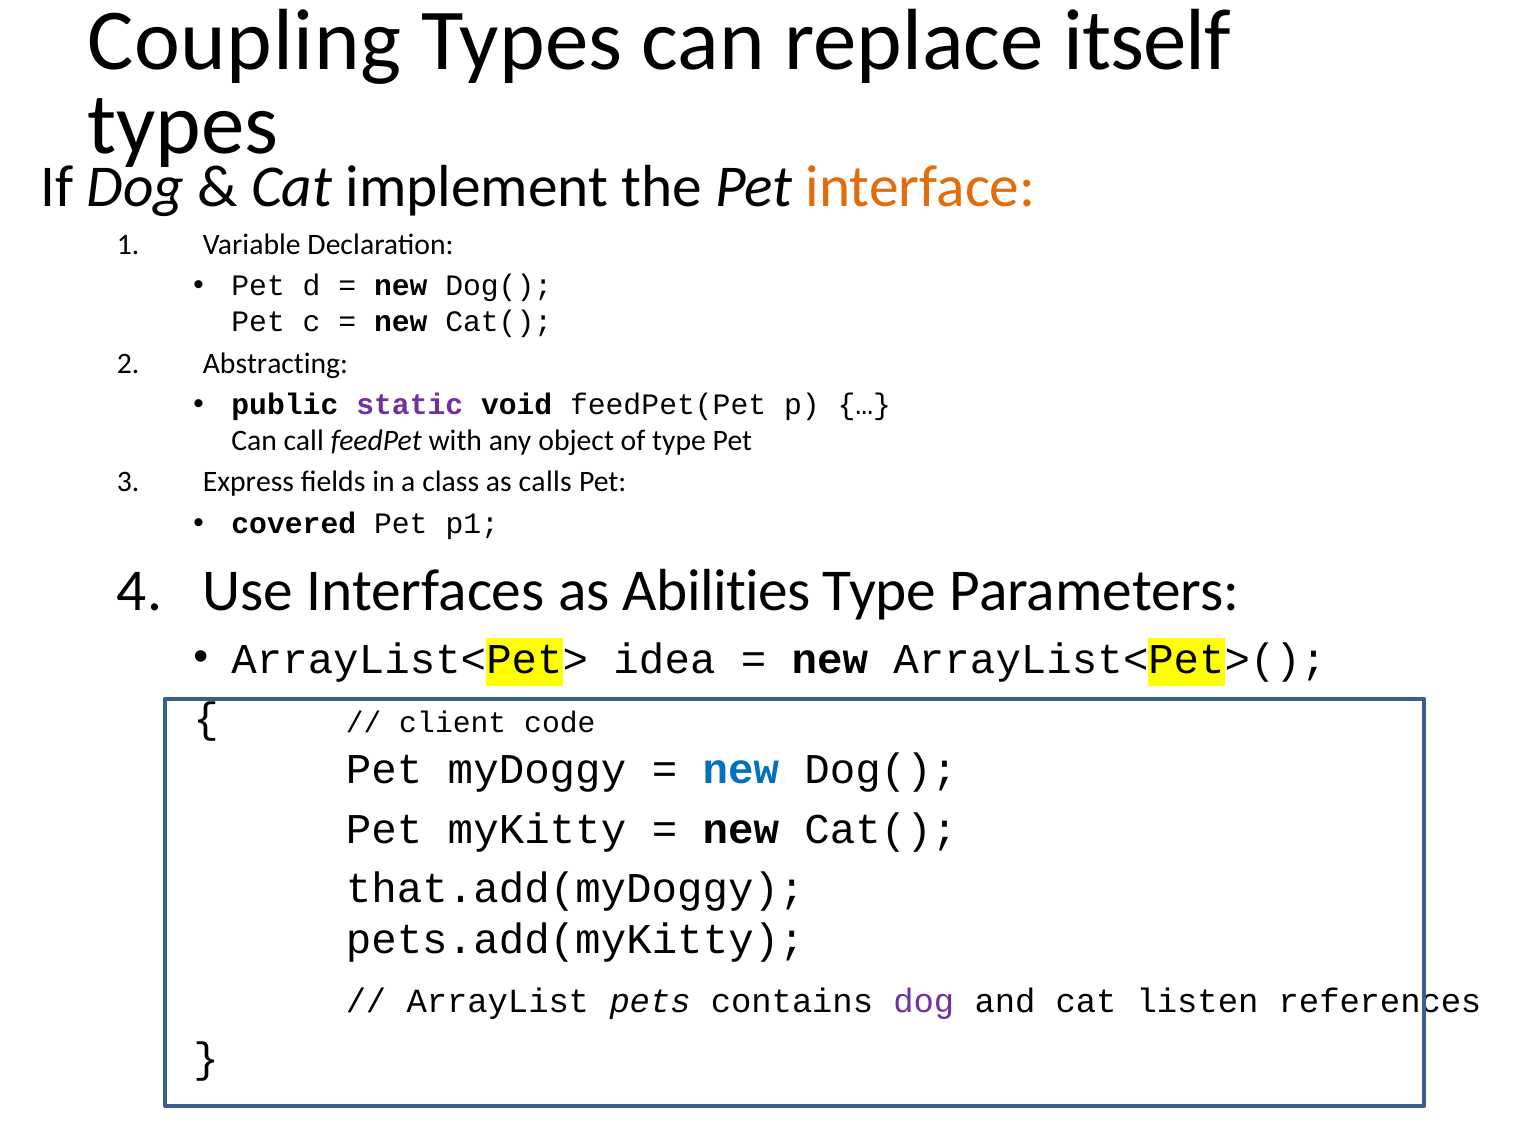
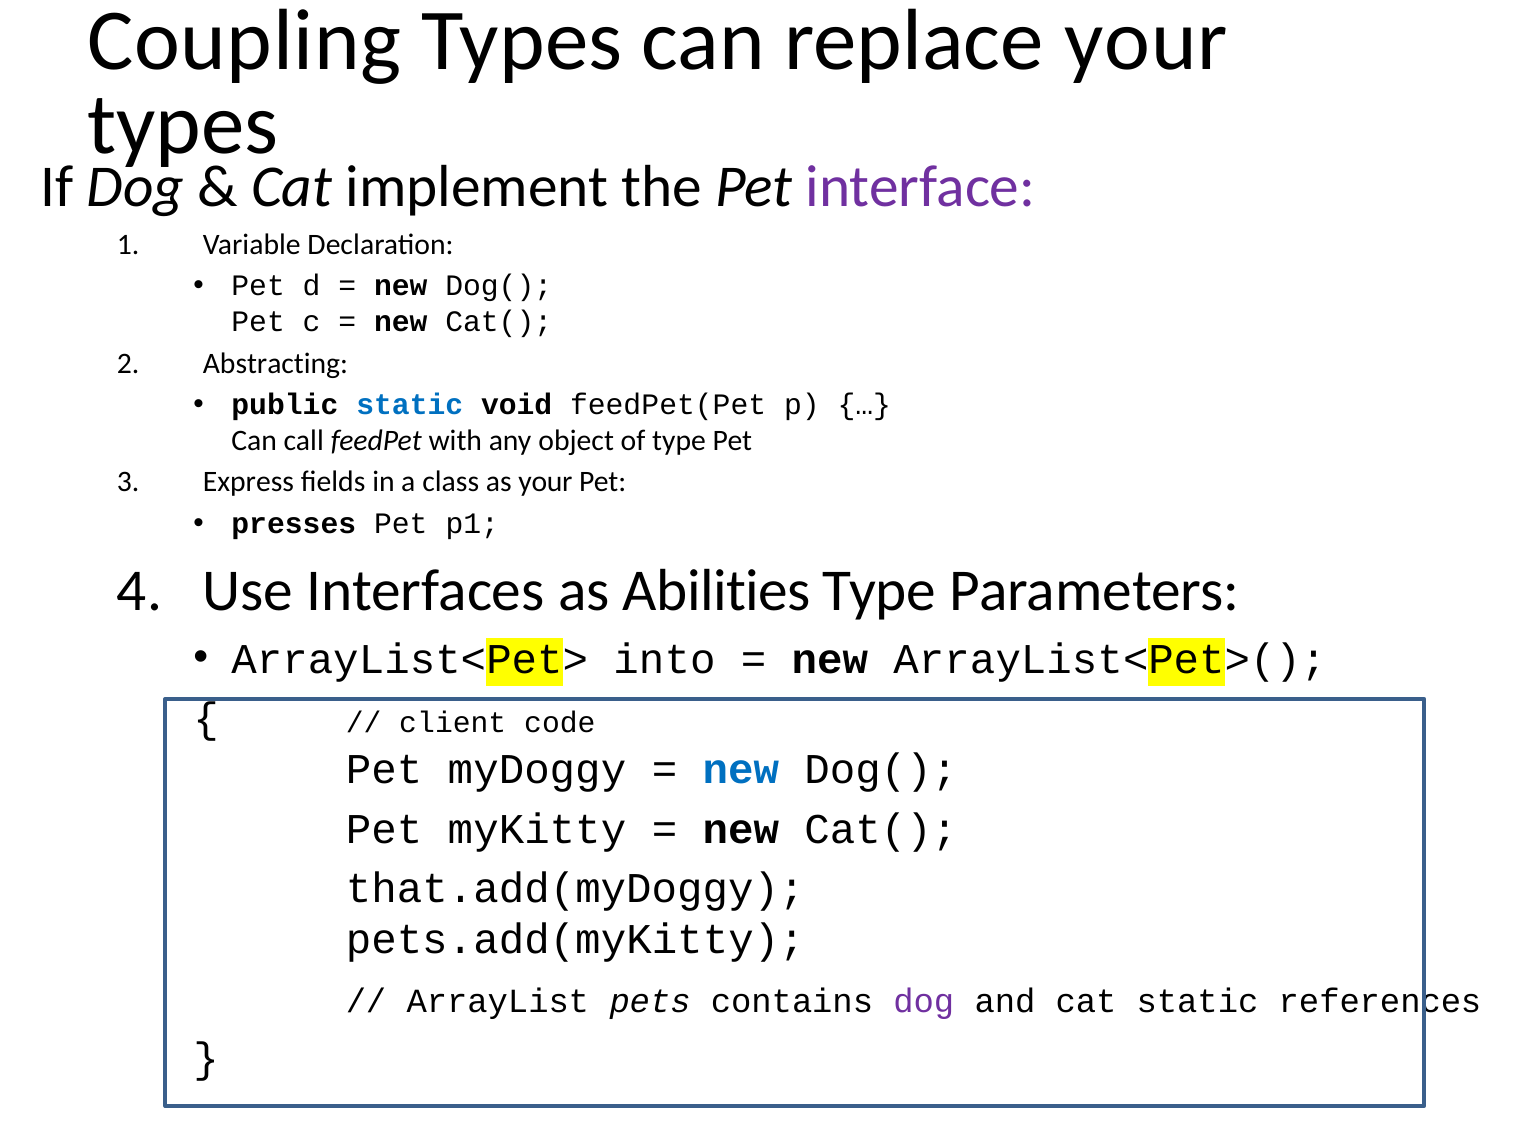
replace itself: itself -> your (1146, 41)
interface colour: orange -> purple (920, 187)
static colour: purple -> blue (410, 405)
as calls: calls -> your (546, 482)
covered: covered -> presses (294, 524)
idea: idea -> into (664, 660)
cat listen: listen -> static (1198, 1002)
